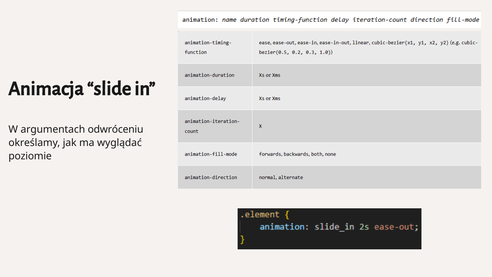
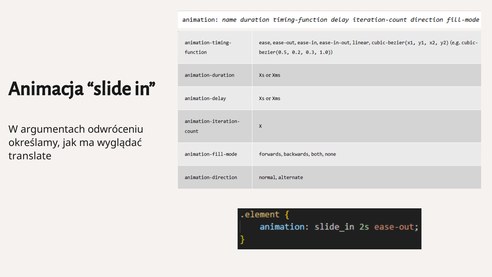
poziomie: poziomie -> translate (30, 156)
